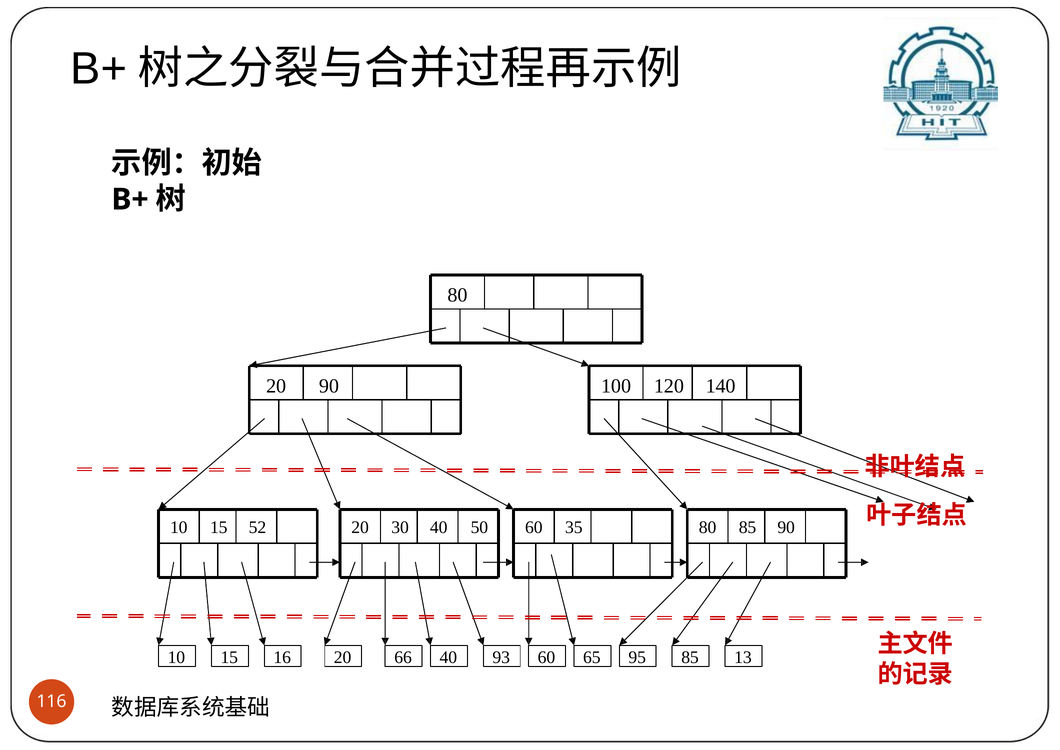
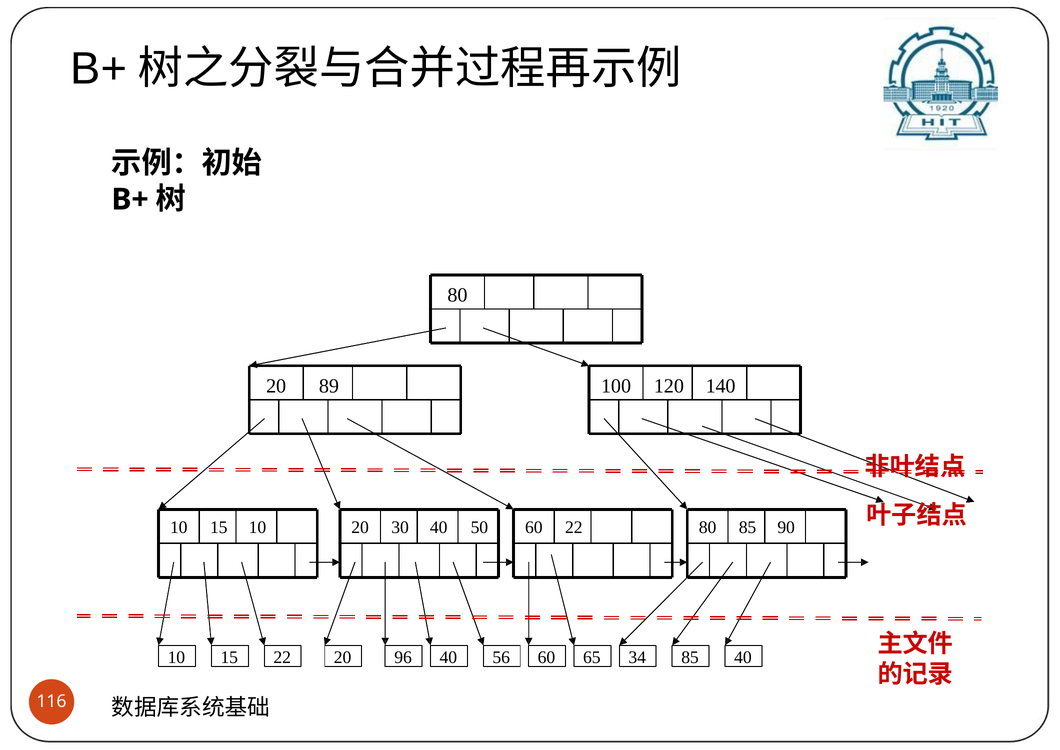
20 90: 90 -> 89 (329, 386)
15 52: 52 -> 10 (257, 527)
60 35: 35 -> 22 (574, 527)
15 16: 16 -> 22 (282, 657)
66: 66 -> 96 (403, 657)
93: 93 -> 56 (501, 657)
95: 95 -> 34 (637, 657)
85 13: 13 -> 40 (743, 657)
